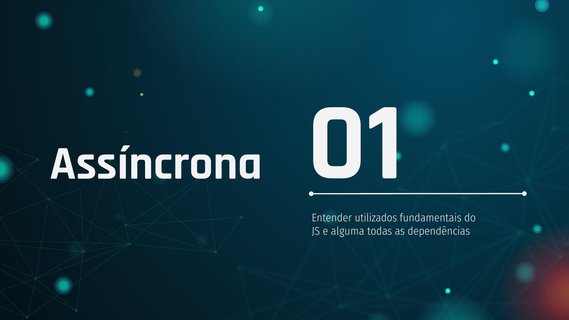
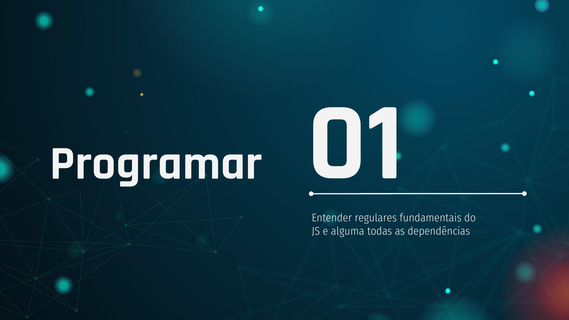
Assíncrona: Assíncrona -> Programar (156, 163)
utilizados: utilizados -> regulares (376, 218)
